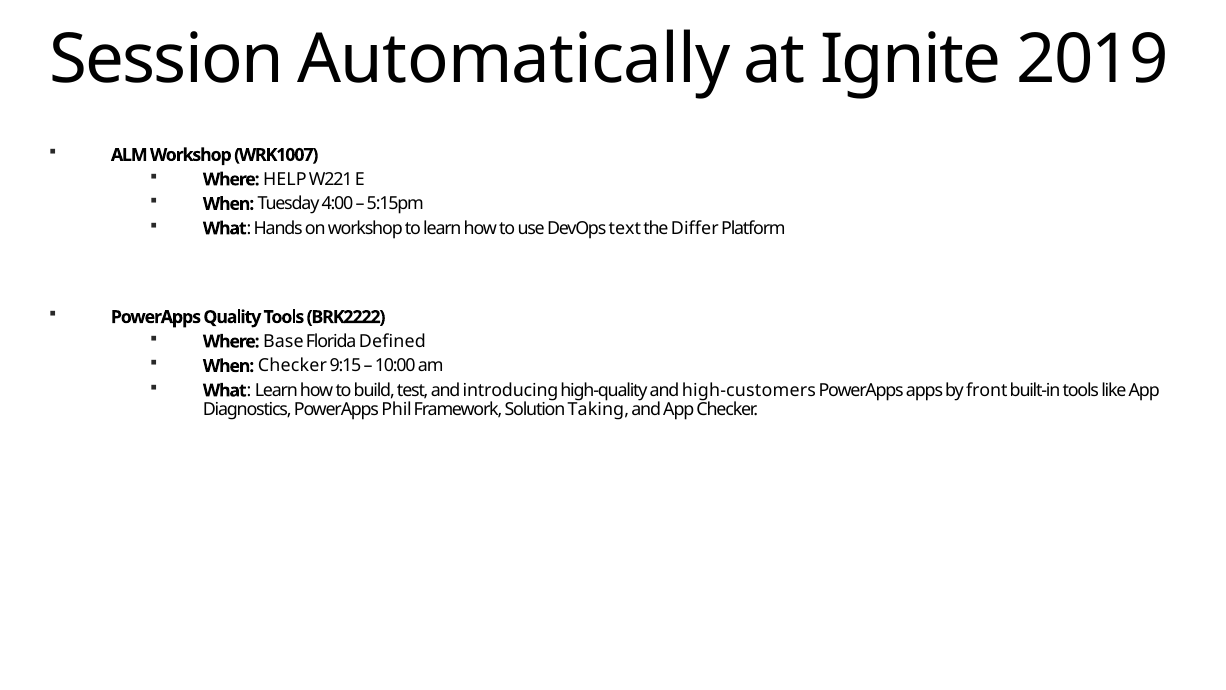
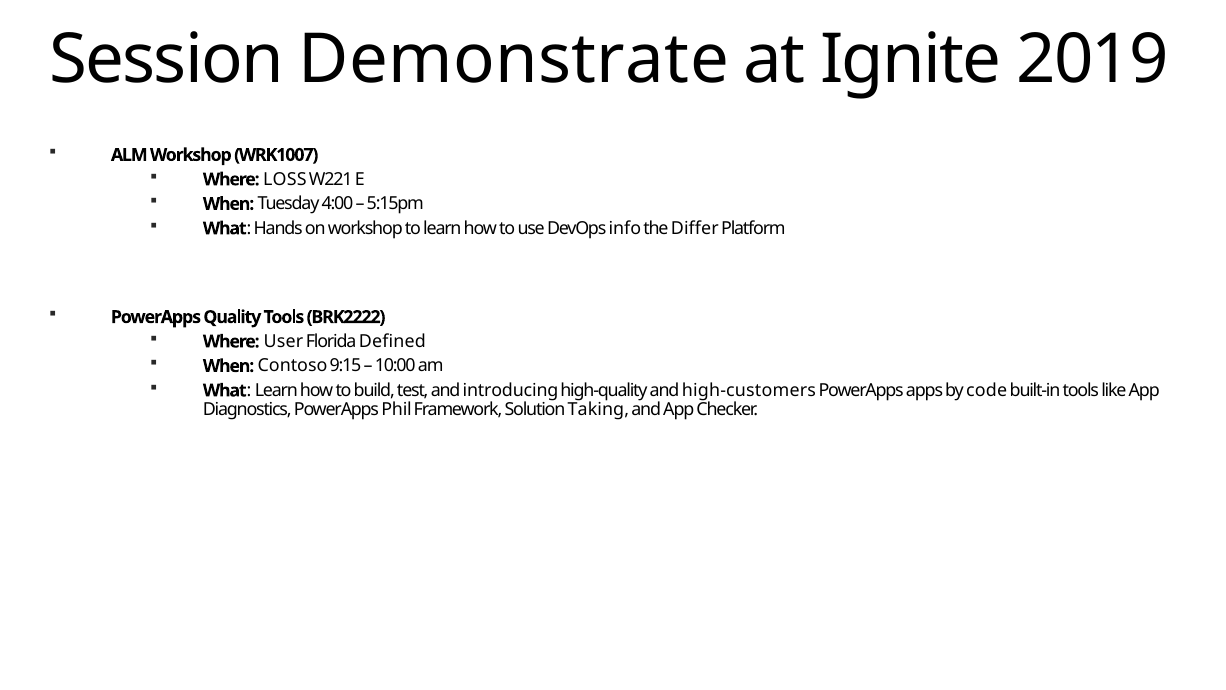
Automatically: Automatically -> Demonstrate (514, 60)
HELP: HELP -> LOSS (285, 179)
text: text -> info (625, 228)
Base: Base -> User (283, 341)
When Checker: Checker -> Contoso (293, 366)
front: front -> code (987, 390)
